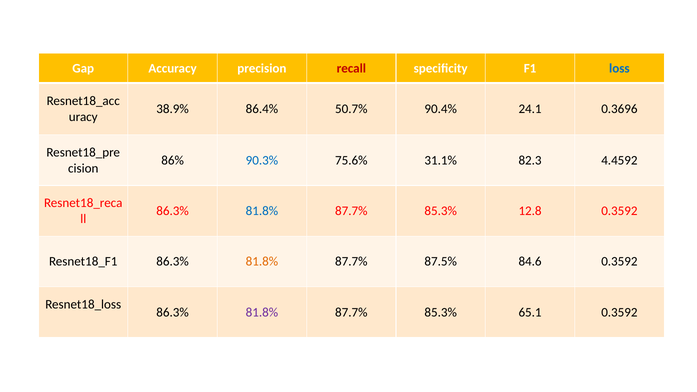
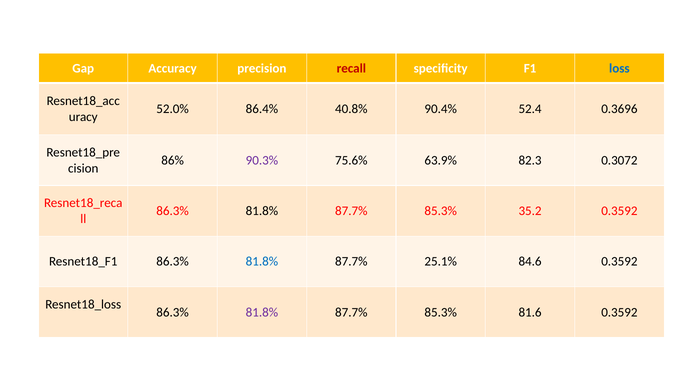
38.9%: 38.9% -> 52.0% (173, 109)
50.7%: 50.7% -> 40.8% (351, 109)
24.1: 24.1 -> 52.4 (530, 109)
90.3% colour: blue -> purple (262, 160)
31.1%: 31.1% -> 63.9% (441, 160)
4.4592: 4.4592 -> 0.3072 (619, 160)
81.8% colour: blue -> black (262, 211)
12.8: 12.8 -> 35.2 (530, 211)
81.8% colour: orange -> blue (262, 262)
87.5%: 87.5% -> 25.1% (441, 262)
65.1: 65.1 -> 81.6 (530, 312)
